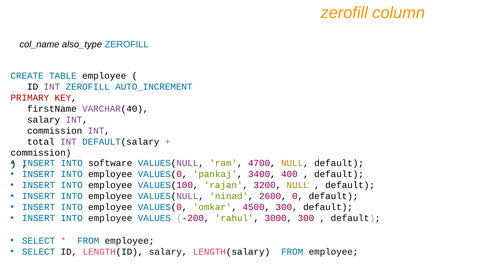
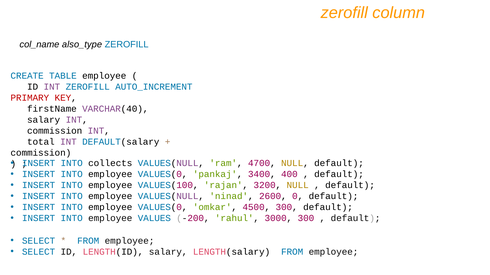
software: software -> collects (110, 164)
